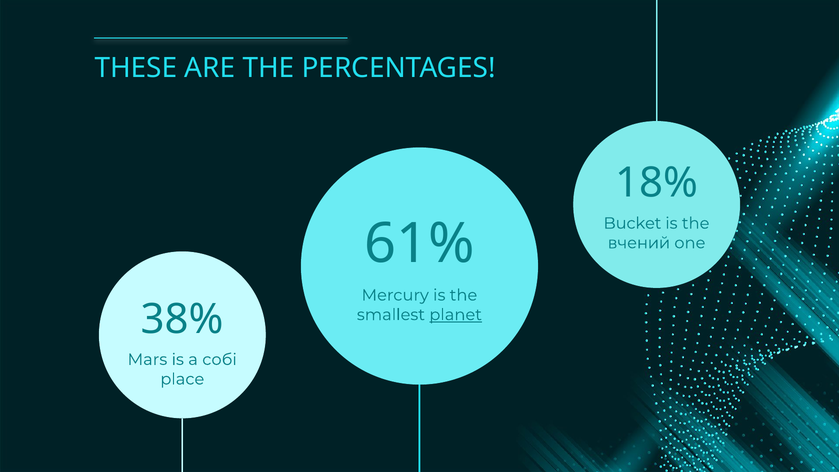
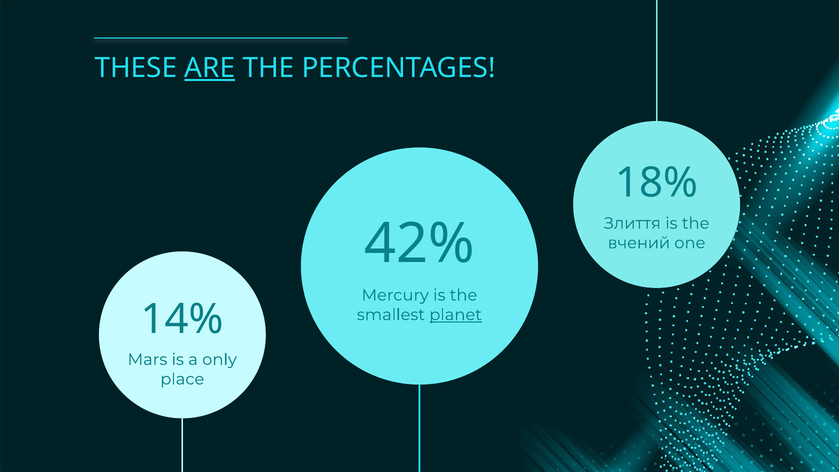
ARE underline: none -> present (210, 68)
Bucket: Bucket -> Злиття (632, 223)
61%: 61% -> 42% (419, 244)
38%: 38% -> 14% (182, 319)
собі: собі -> only (220, 359)
